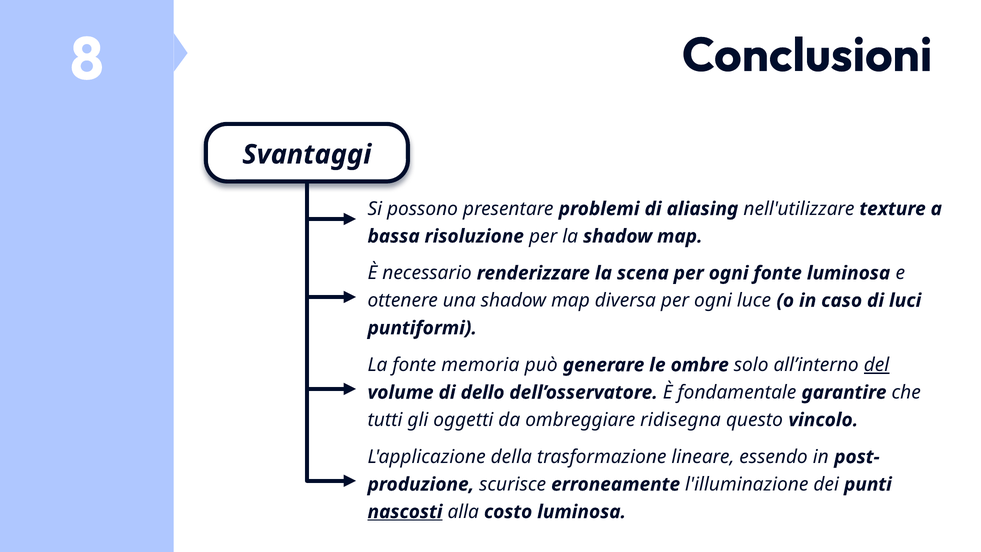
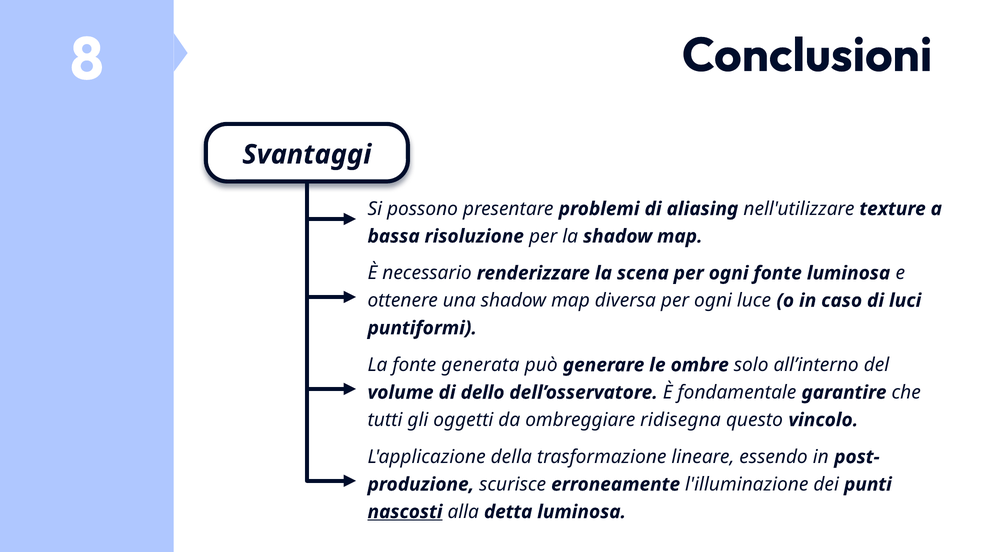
memoria: memoria -> generata (480, 365)
del underline: present -> none (877, 365)
costo: costo -> detta (508, 512)
